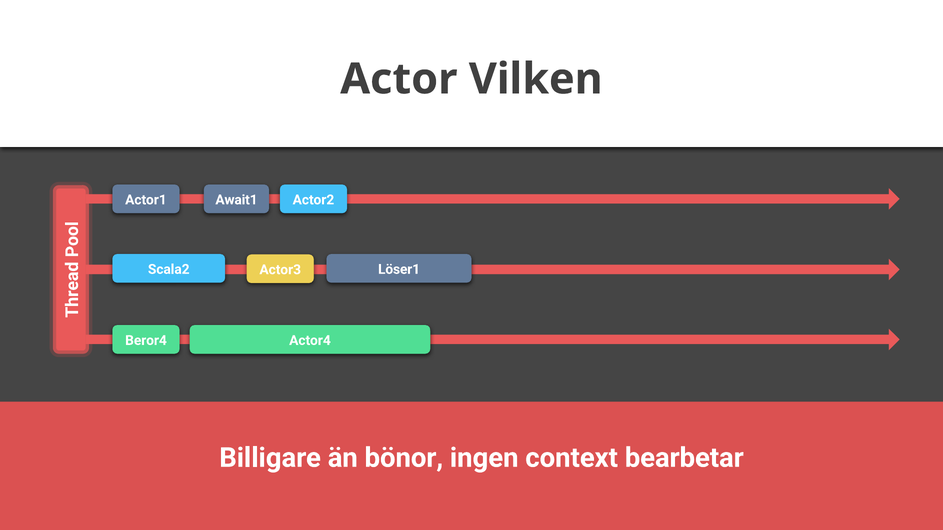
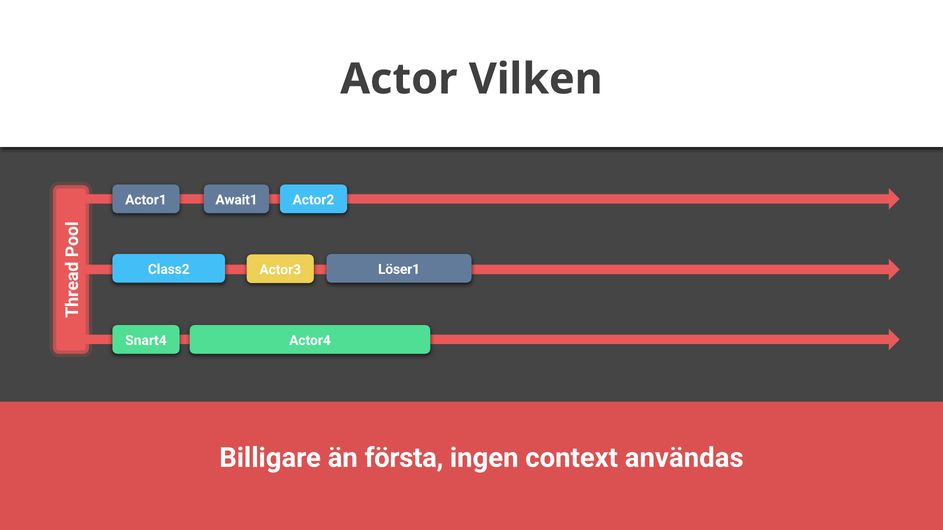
Scala2: Scala2 -> Class2 (169, 270)
Beror4: Beror4 -> Snart4 (146, 341)
bönor: bönor -> första (404, 458)
bearbetar: bearbetar -> användas (684, 458)
